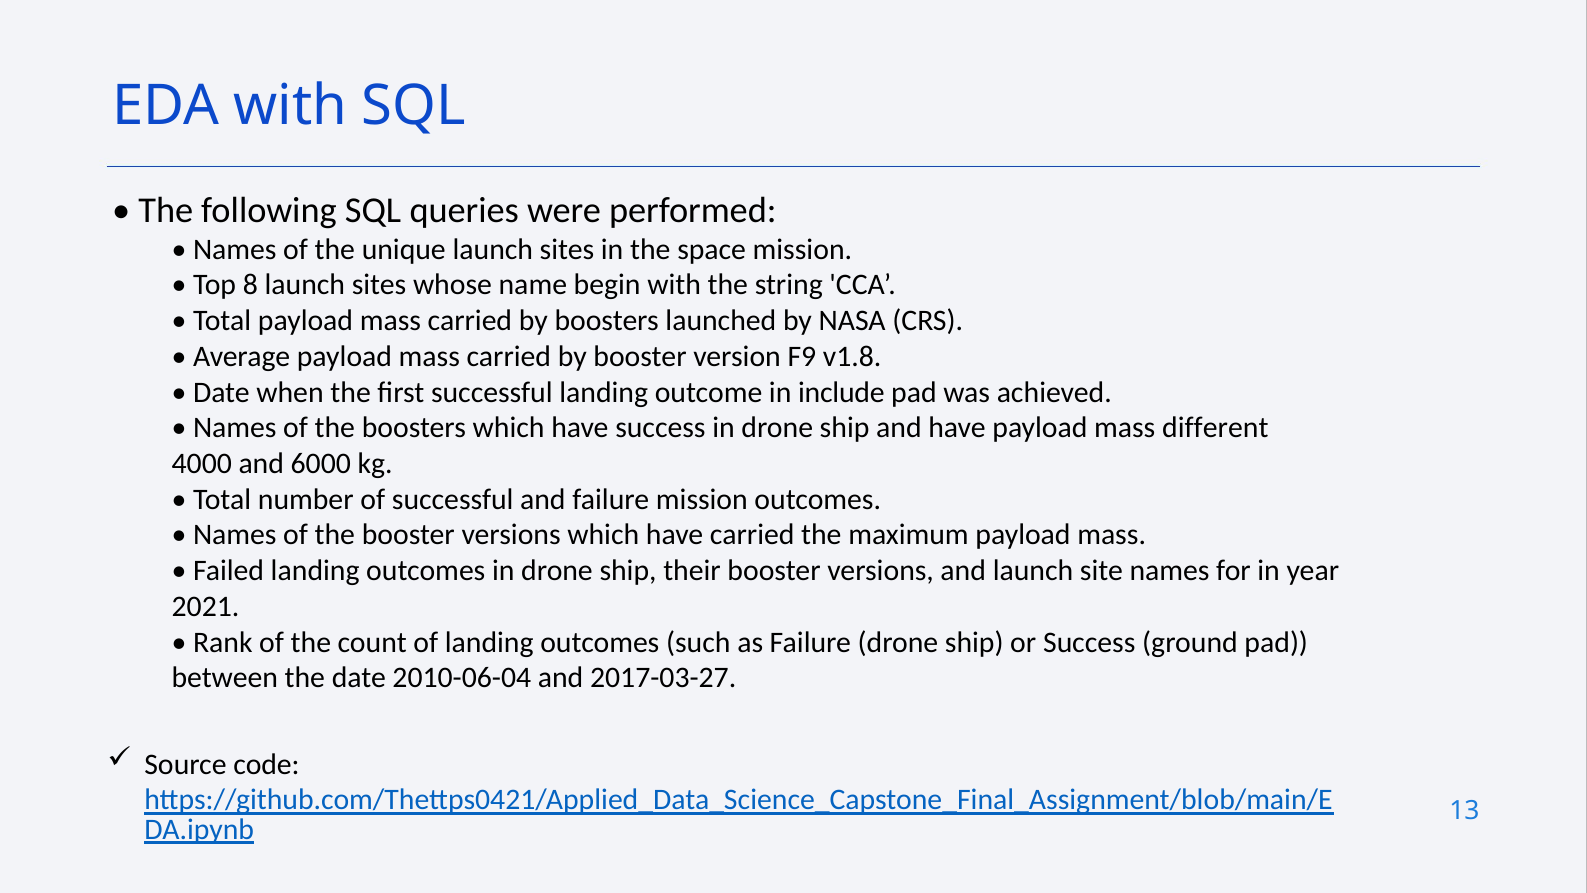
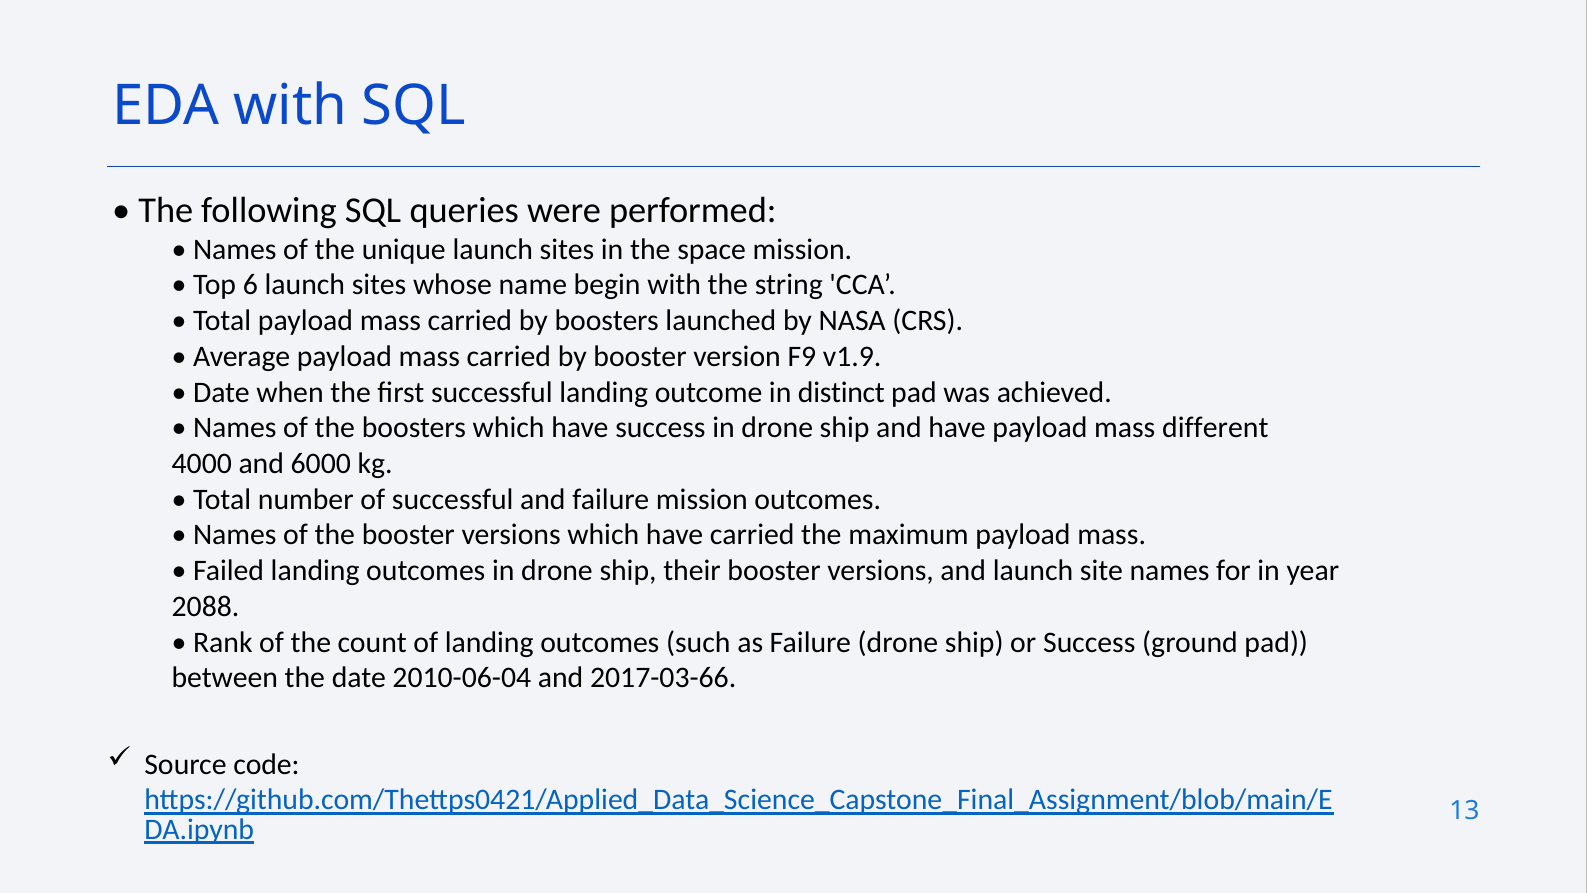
8: 8 -> 6 (250, 285)
v1.8: v1.8 -> v1.9 (852, 356)
include: include -> distinct (841, 392)
2021: 2021 -> 2088 (206, 606)
2017-03-27: 2017-03-27 -> 2017-03-66 (663, 678)
